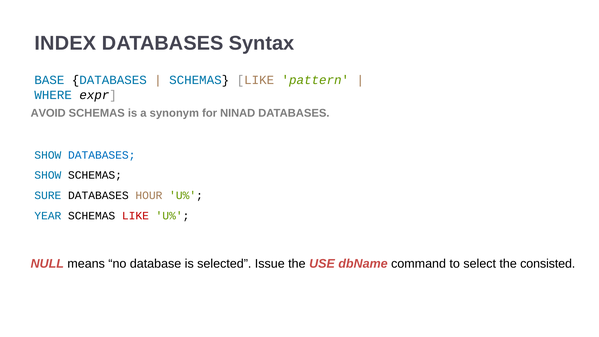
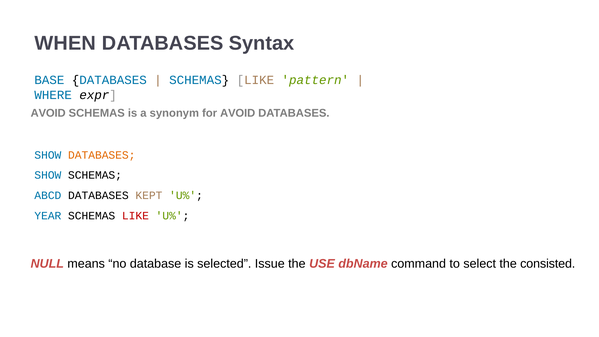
INDEX: INDEX -> WHEN (65, 43)
for NINAD: NINAD -> AVOID (238, 113)
DATABASES colour: blue -> orange (102, 155)
SURE: SURE -> ABCD (48, 195)
HOUR: HOUR -> KEPT (149, 195)
